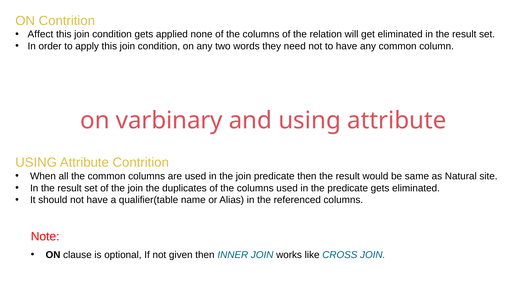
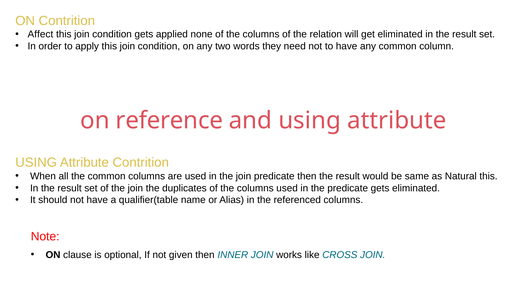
varbinary: varbinary -> reference (169, 120)
Natural site: site -> this (488, 176)
